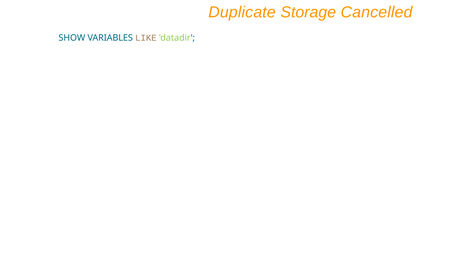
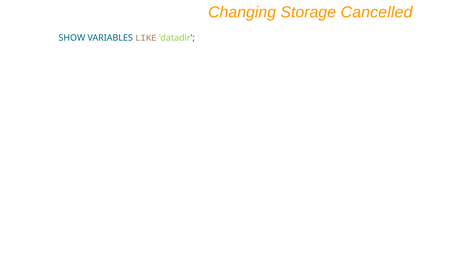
Duplicate: Duplicate -> Changing (242, 12)
